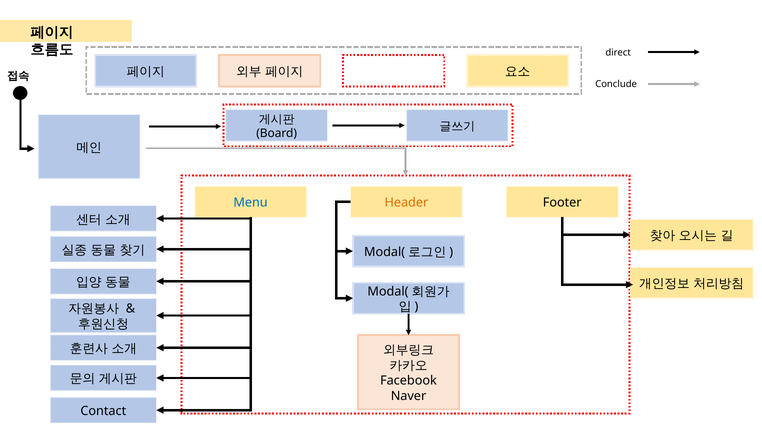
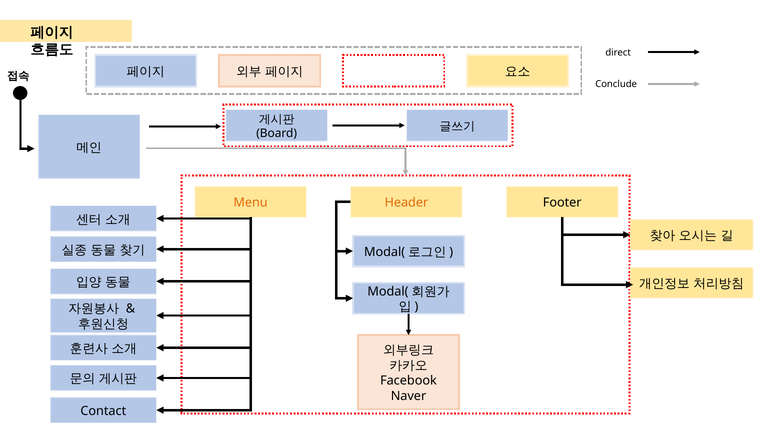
Menu colour: blue -> orange (251, 203)
